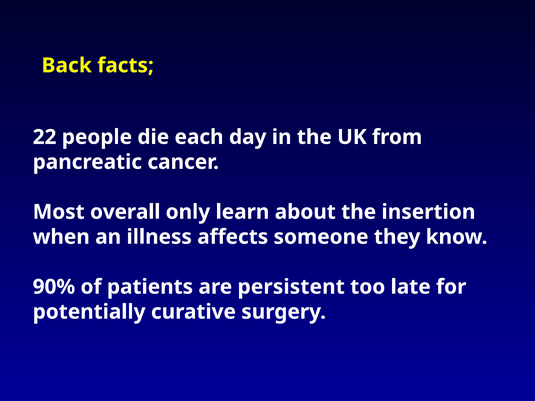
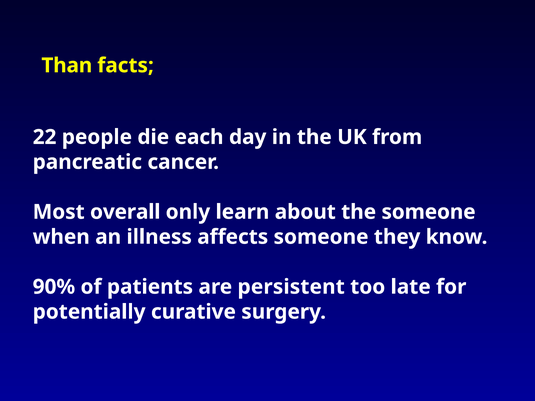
Back: Back -> Than (67, 66)
the insertion: insertion -> someone (429, 212)
